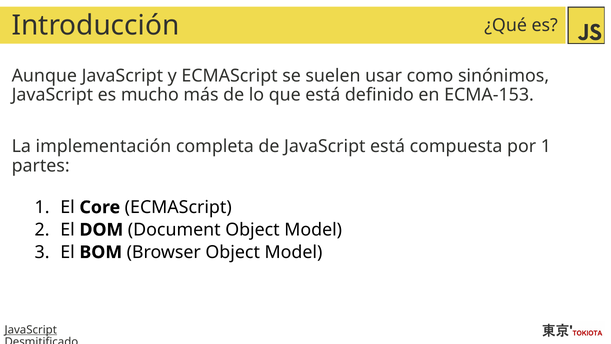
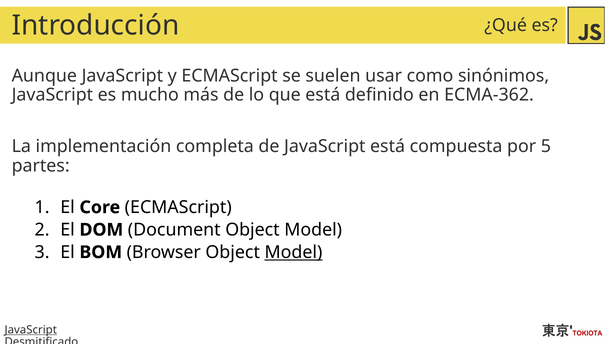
ECMA-153: ECMA-153 -> ECMA-362 (489, 95)
por 1: 1 -> 5 (546, 146)
Model underline: none -> present (293, 252)
